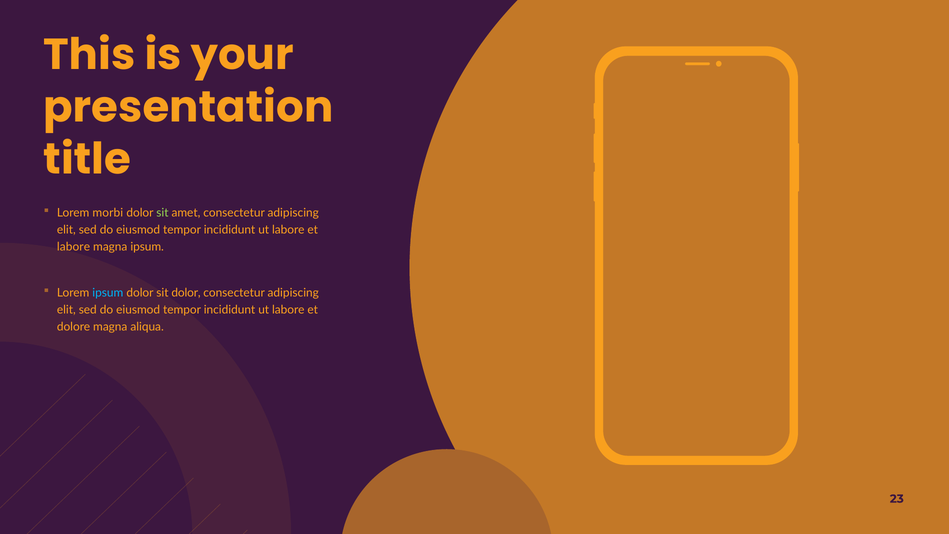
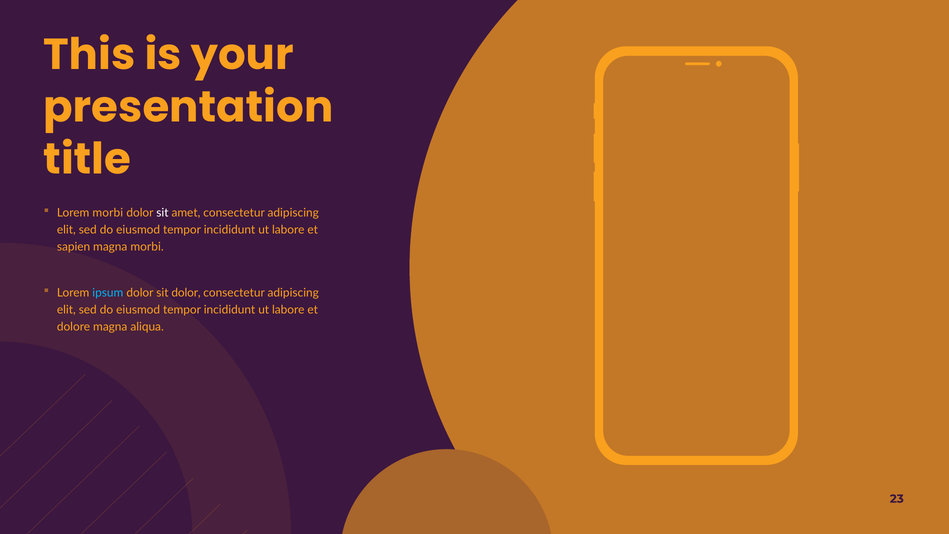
sit colour: light green -> white (162, 213)
labore: labore -> sapien (74, 247)
magna ipsum: ipsum -> morbi (147, 247)
